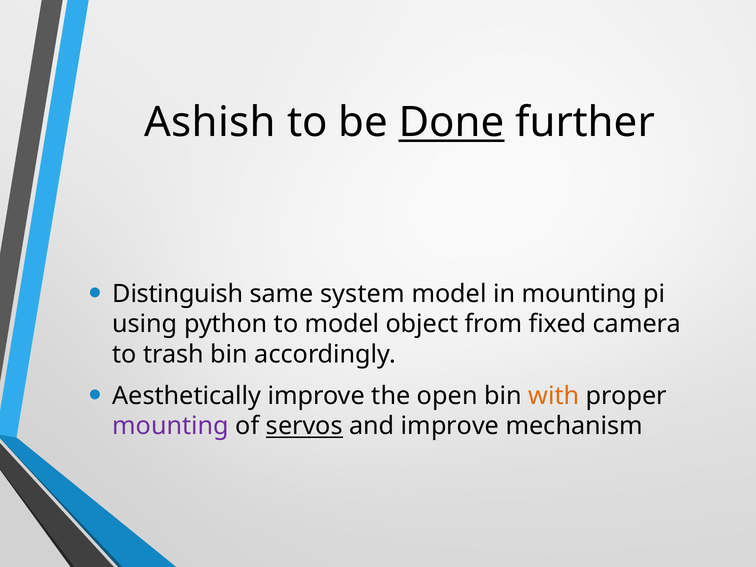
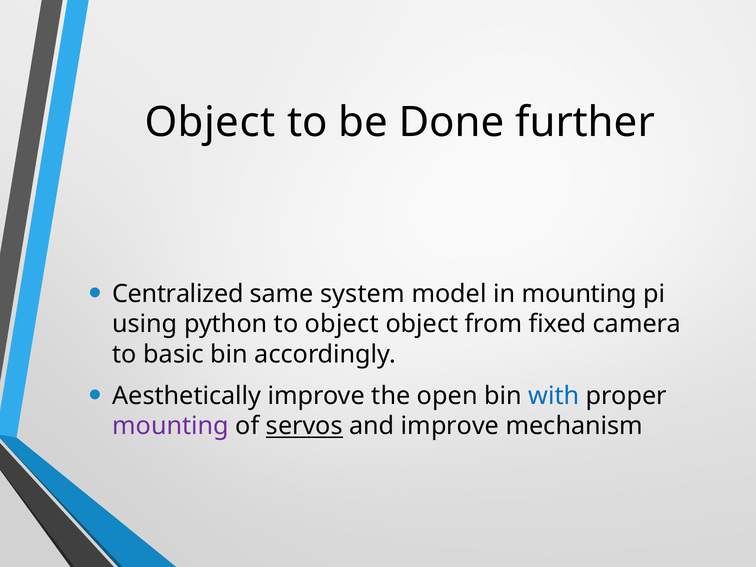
Ashish: Ashish -> Object (210, 123)
Done underline: present -> none (452, 123)
Distinguish: Distinguish -> Centralized (178, 294)
to model: model -> object (342, 324)
trash: trash -> basic (174, 354)
with colour: orange -> blue (554, 396)
